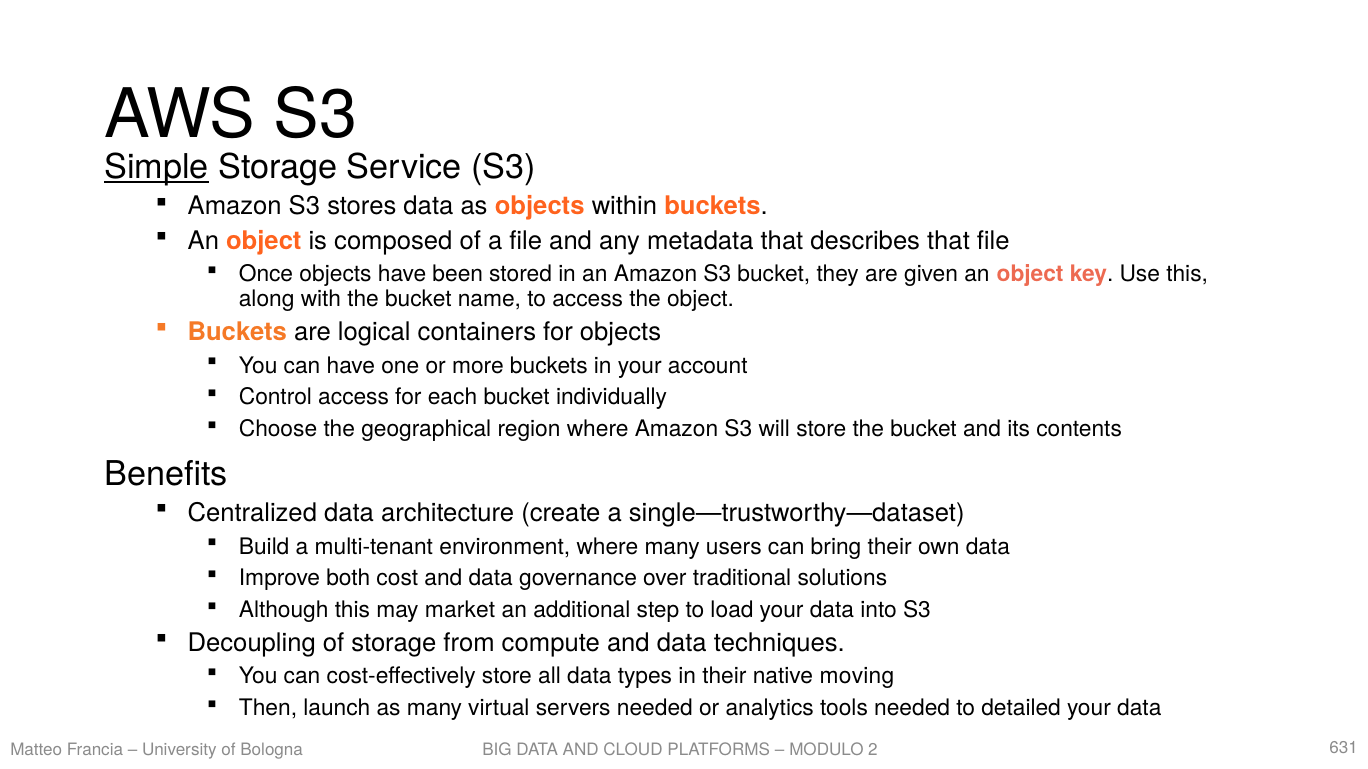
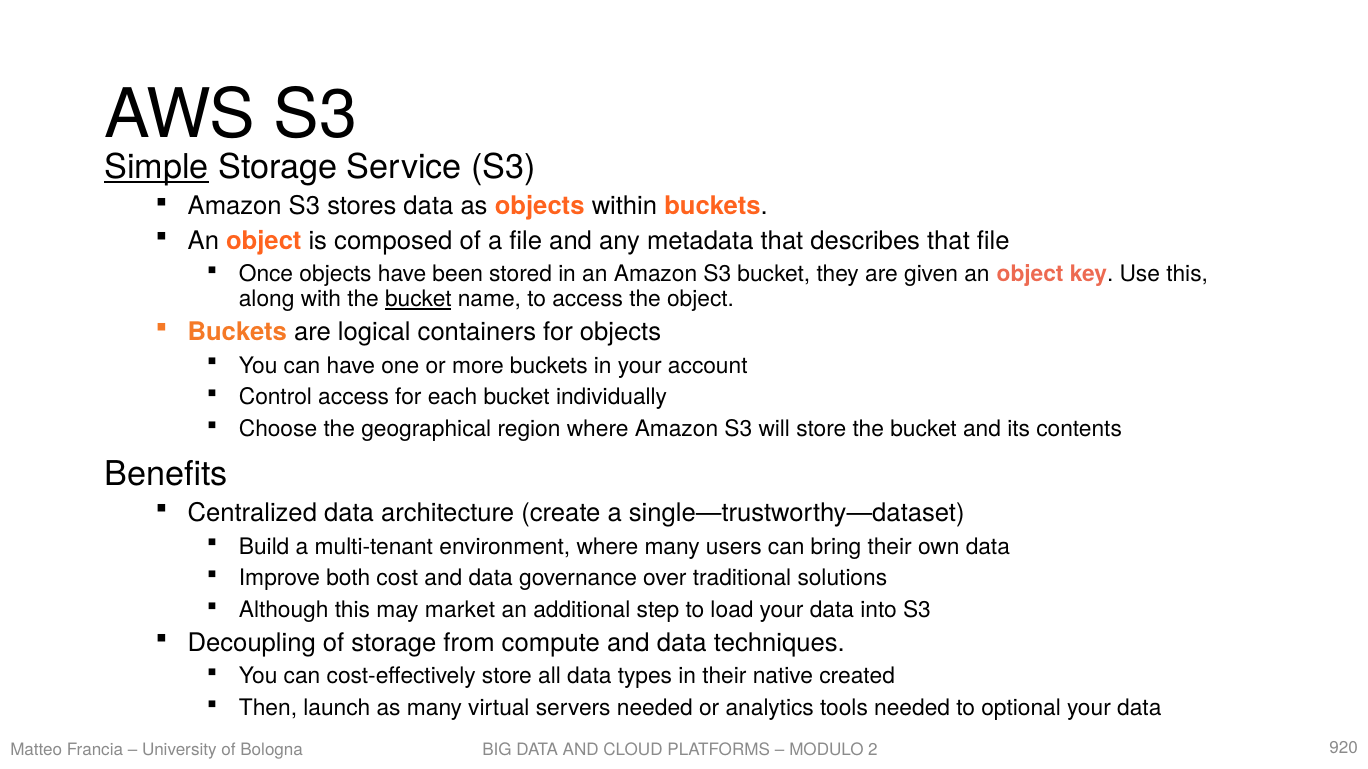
bucket underline: none -> present (418, 299)
moving: moving -> created (857, 677)
detailed: detailed -> optional (1021, 709)
631: 631 -> 920 (1344, 748)
